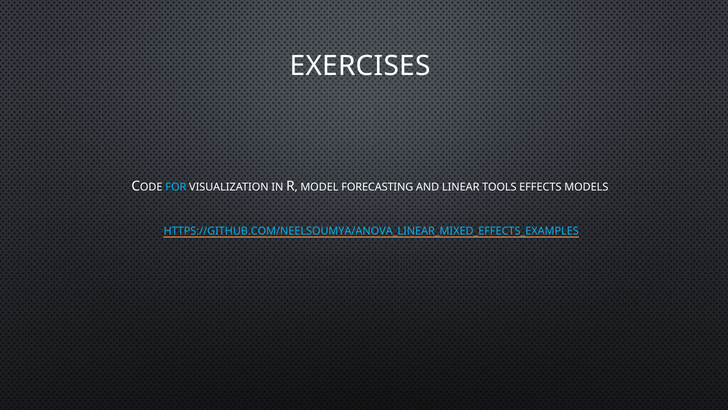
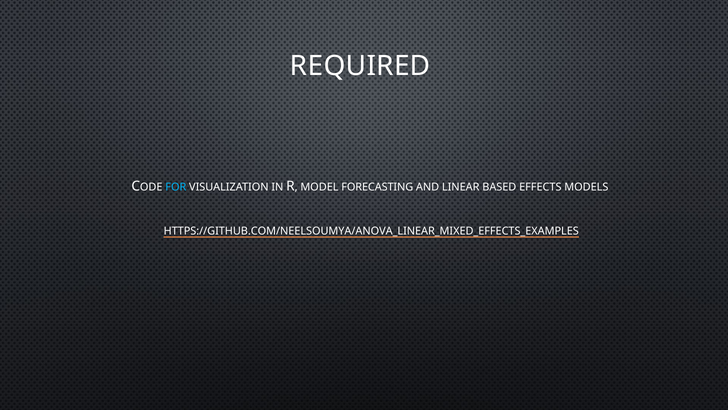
EXERCISES: EXERCISES -> REQUIRED (360, 66)
TOOLS: TOOLS -> BASED (499, 187)
HTTPS://GITHUB.COM/NEELSOUMYA/ANOVA_LINEAR_MIXED_EFFECTS_EXAMPLES colour: light blue -> white (371, 231)
